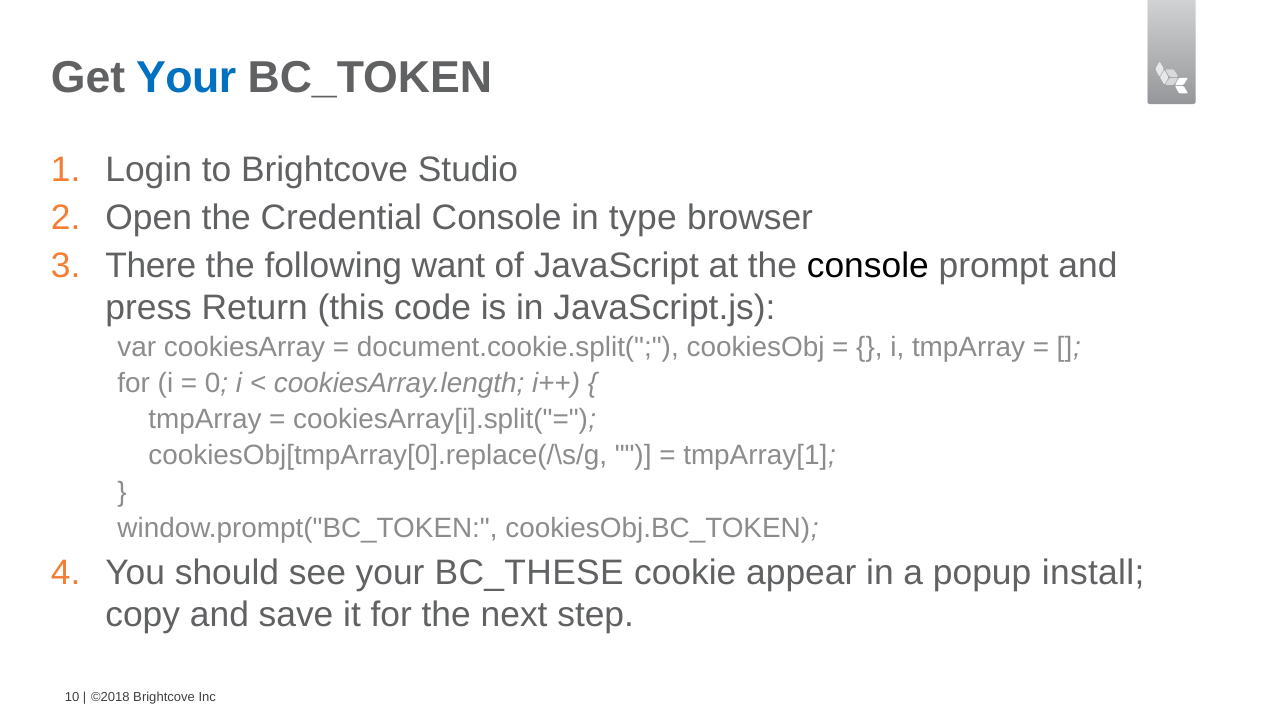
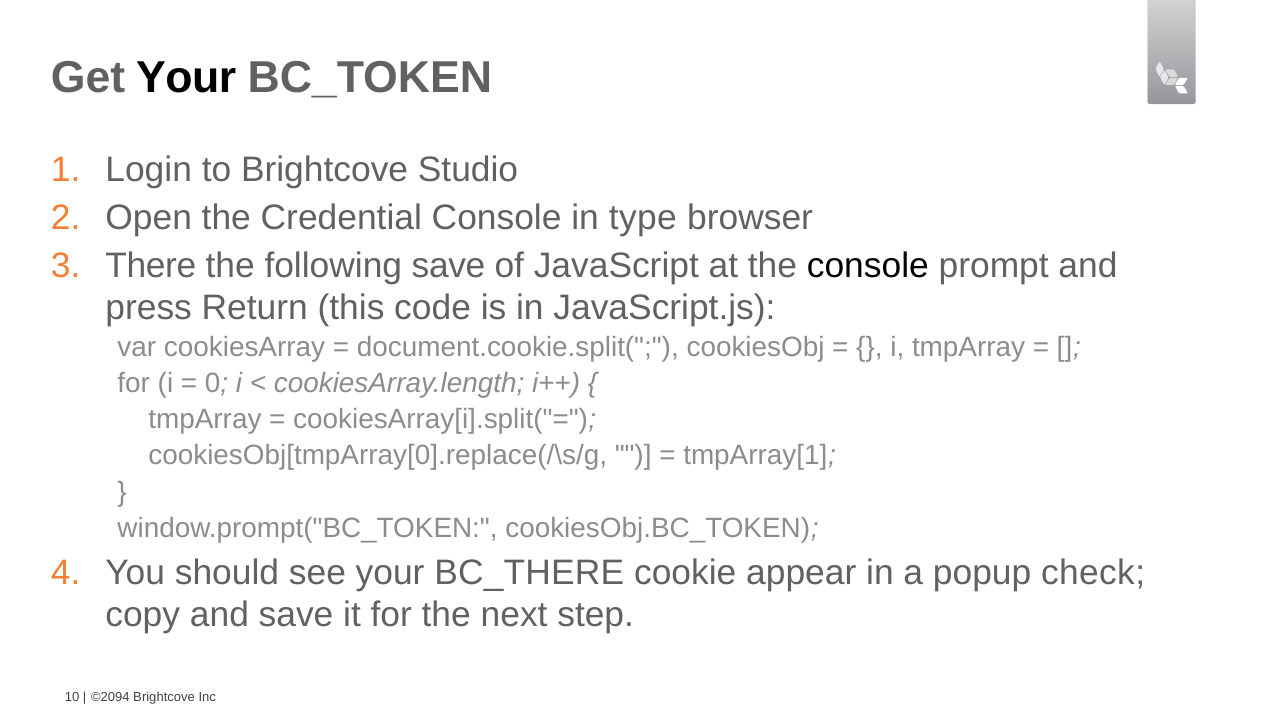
Your colour: blue -> black (186, 78)
following want: want -> save (448, 265)
BC_THESE: BC_THESE -> BC_THERE (529, 572)
install: install -> check (1093, 572)
©2018: ©2018 -> ©2094 (110, 697)
